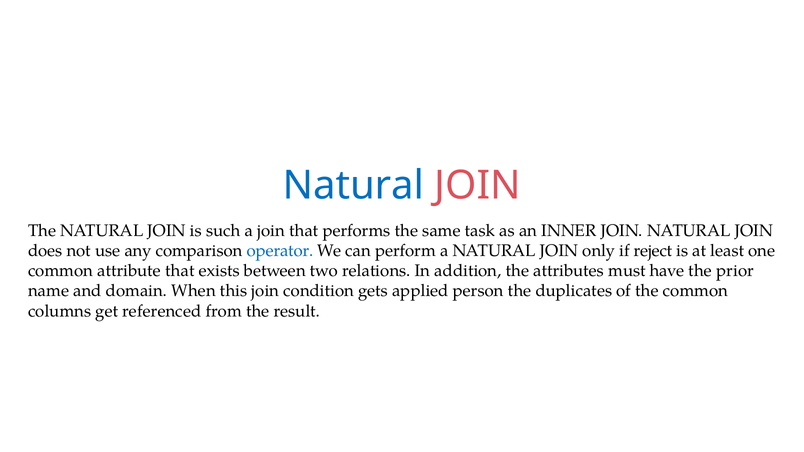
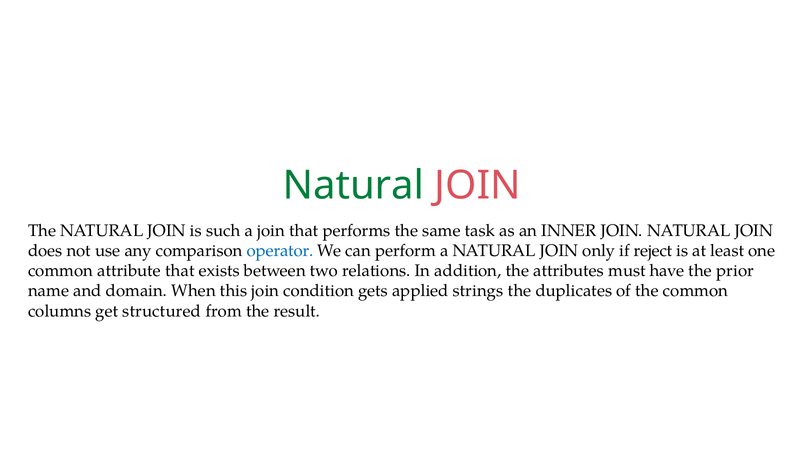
Natural colour: blue -> green (353, 186)
person: person -> strings (478, 291)
referenced: referenced -> structured (162, 311)
